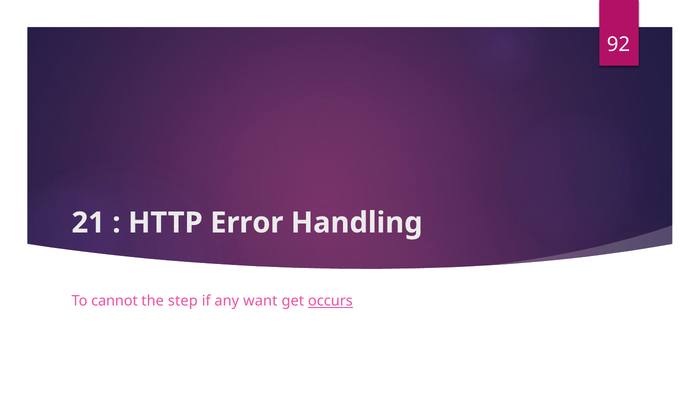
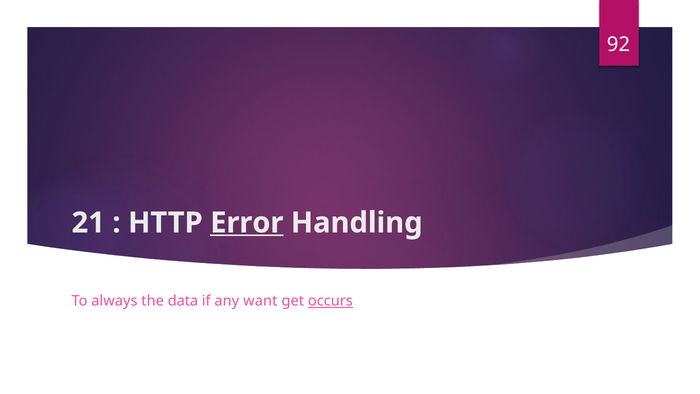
Error underline: none -> present (247, 223)
cannot: cannot -> always (114, 301)
step: step -> data (183, 301)
